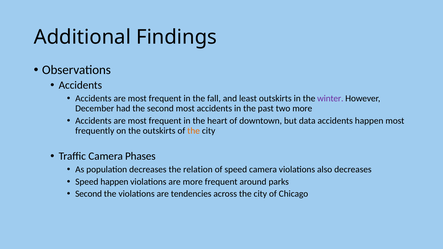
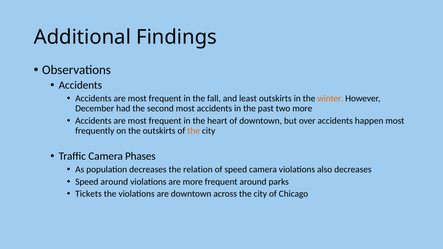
winter colour: purple -> orange (330, 99)
data: data -> over (307, 121)
Speed happen: happen -> around (114, 182)
Second: Second -> Tickets (89, 194)
are tendencies: tendencies -> downtown (191, 194)
